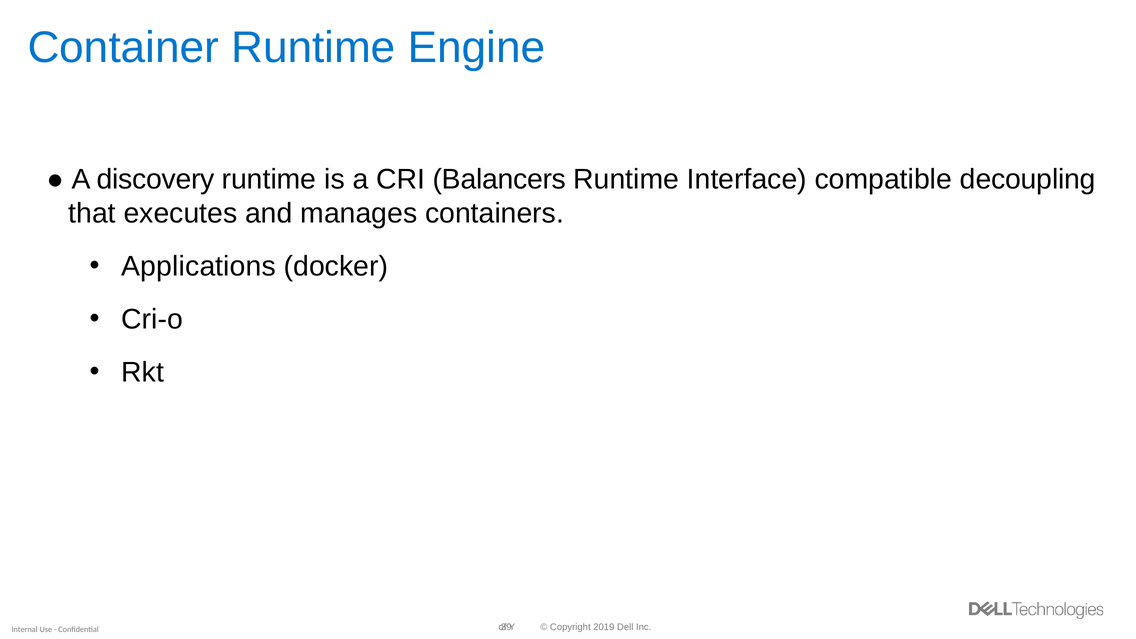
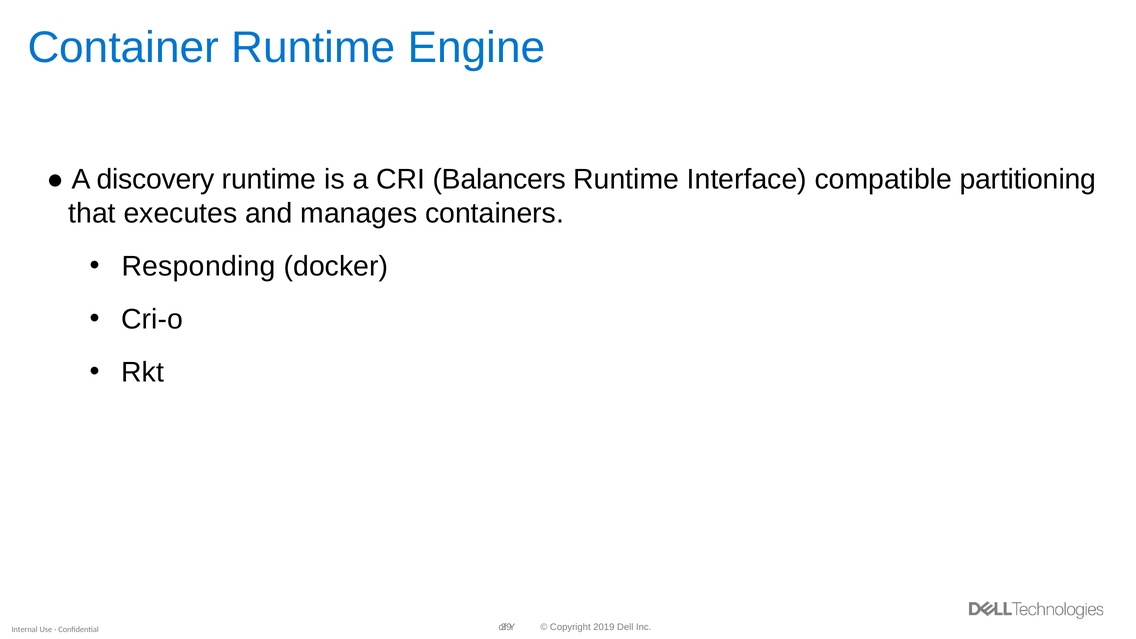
decoupling: decoupling -> partitioning (1028, 180)
Applications: Applications -> Responding (199, 267)
